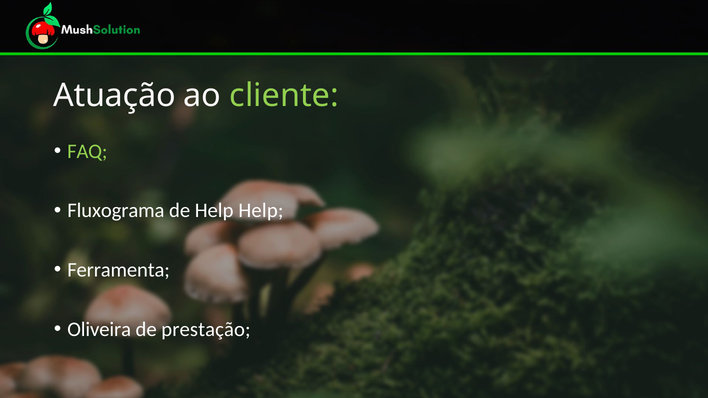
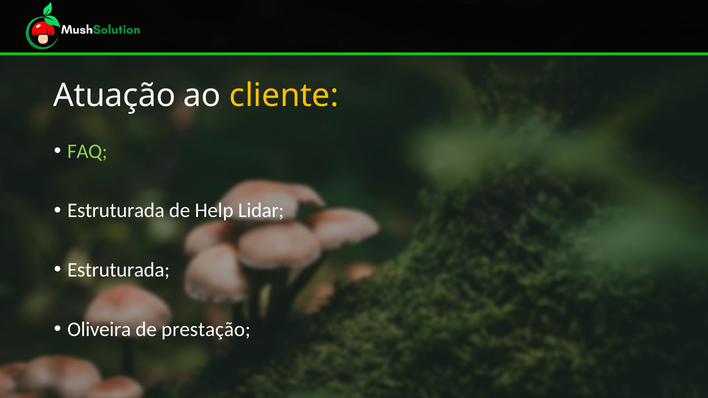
cliente colour: light green -> yellow (284, 95)
Fluxograma: Fluxograma -> Estruturada (116, 211)
Help Help: Help -> Lidar (261, 211)
Ferramenta: Ferramenta -> Estruturada (119, 270)
